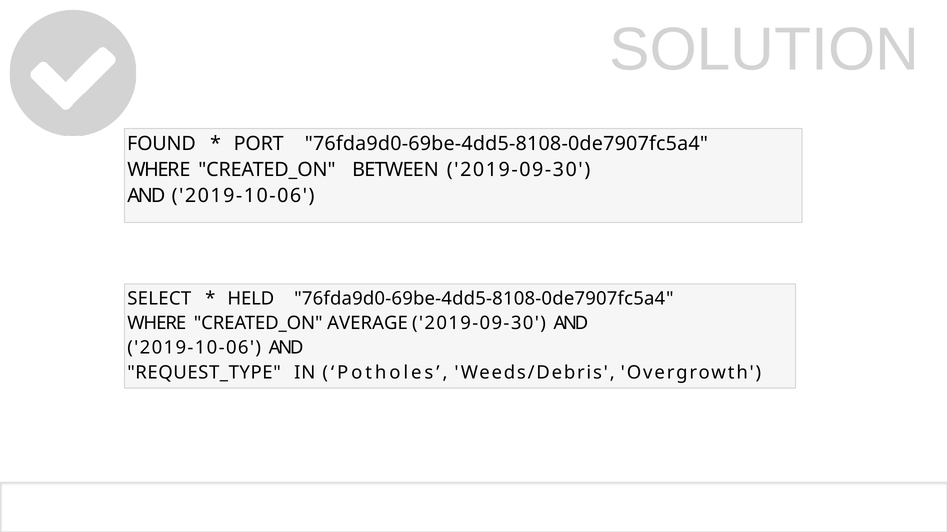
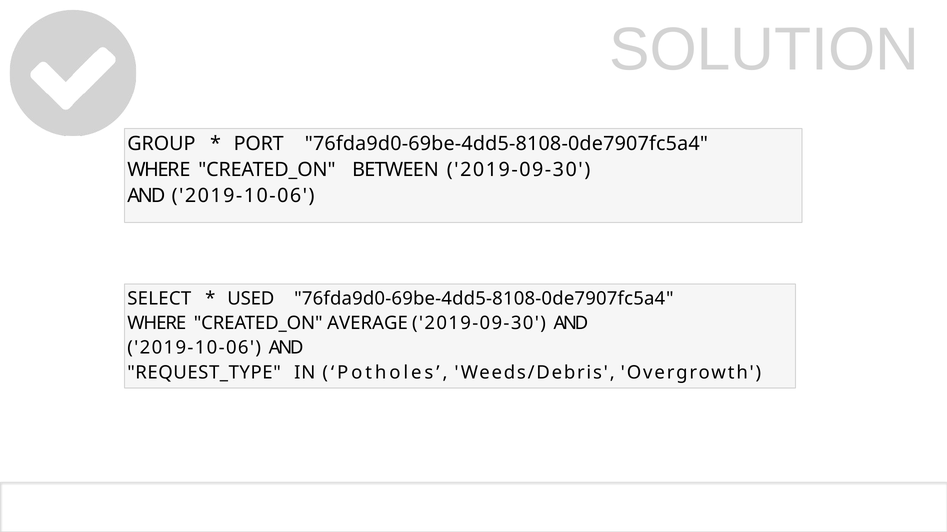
FOUND: FOUND -> GROUP (161, 144)
HELD: HELD -> USED (251, 299)
